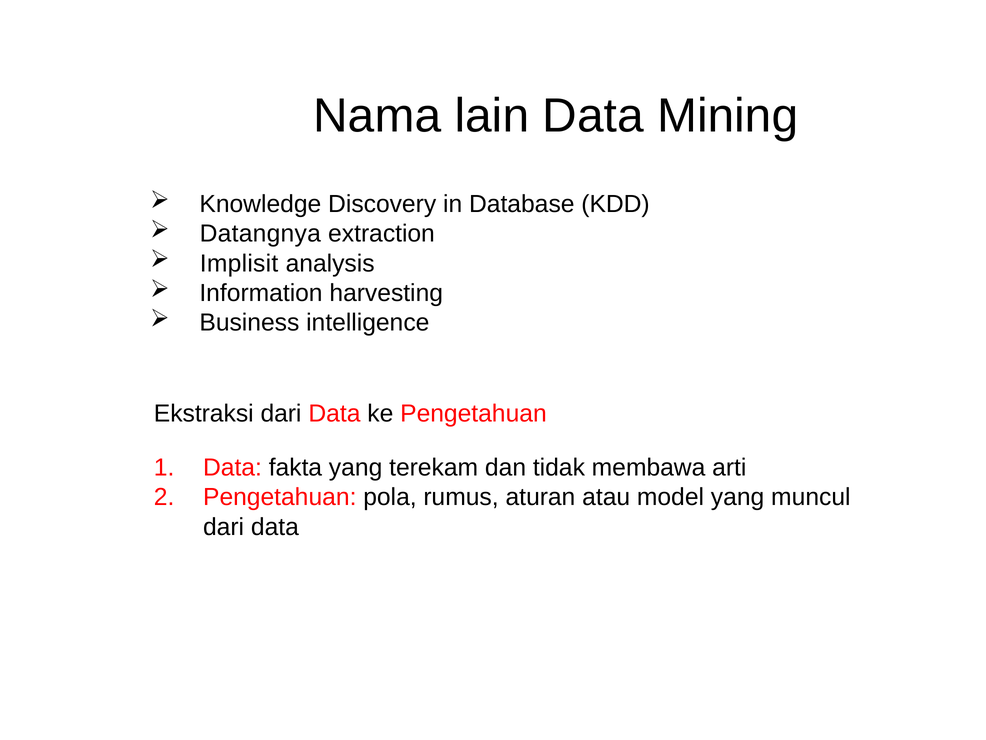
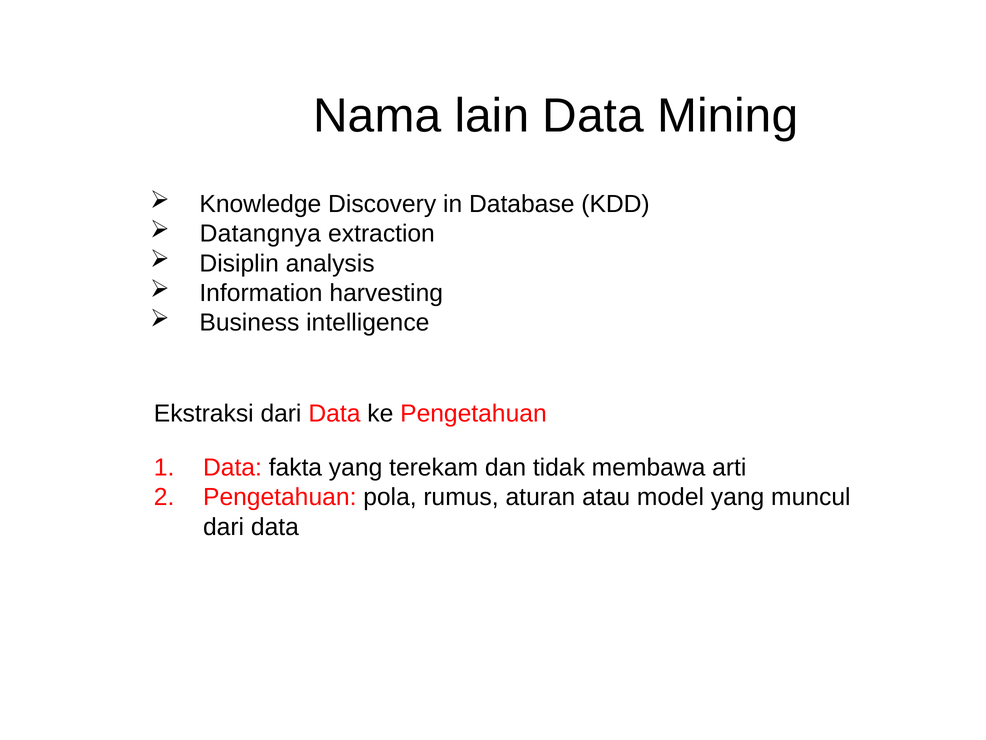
Implisit: Implisit -> Disiplin (239, 263)
